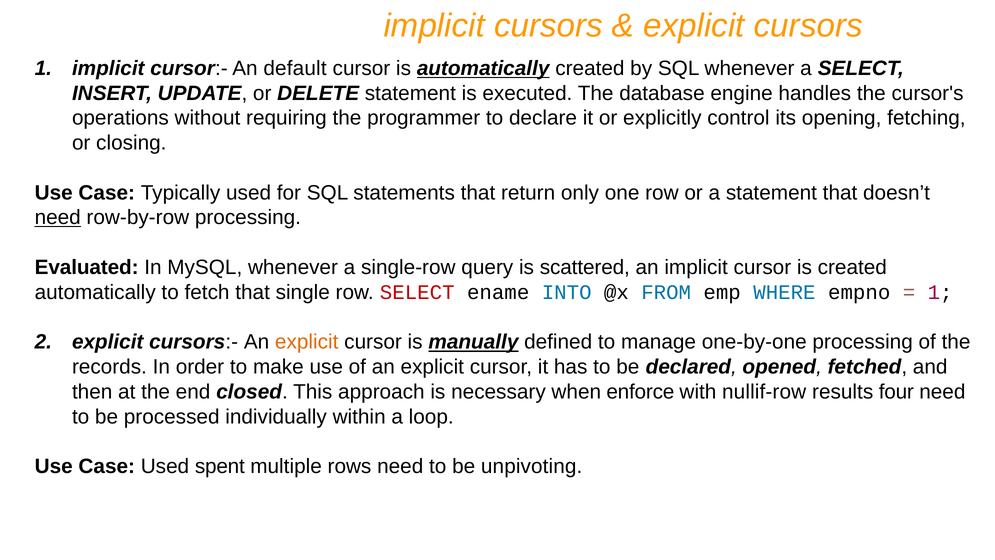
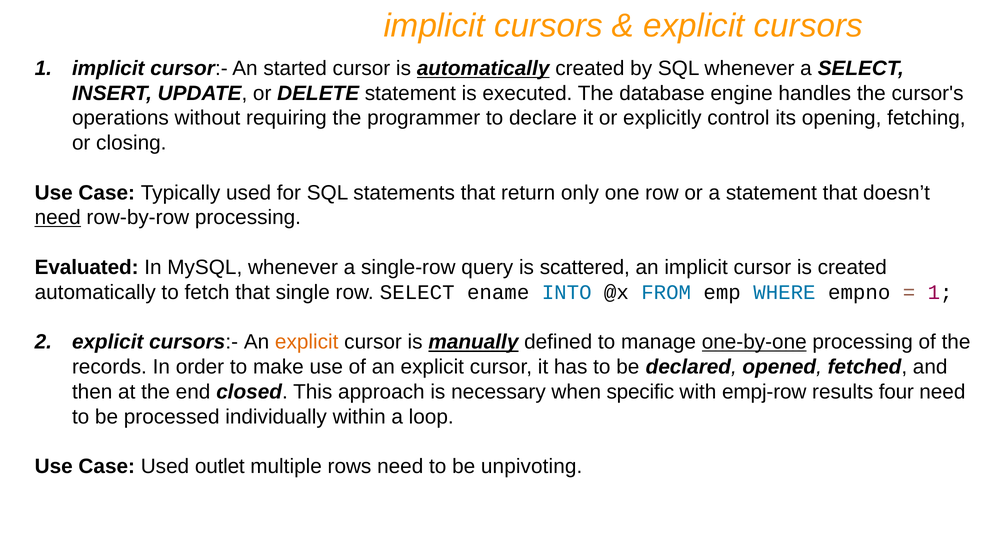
default: default -> started (295, 68)
SELECT colour: red -> black (417, 292)
one-by-one underline: none -> present (754, 342)
enforce: enforce -> specific (640, 392)
nullif-row: nullif-row -> empj-row (764, 392)
spent: spent -> outlet (220, 466)
